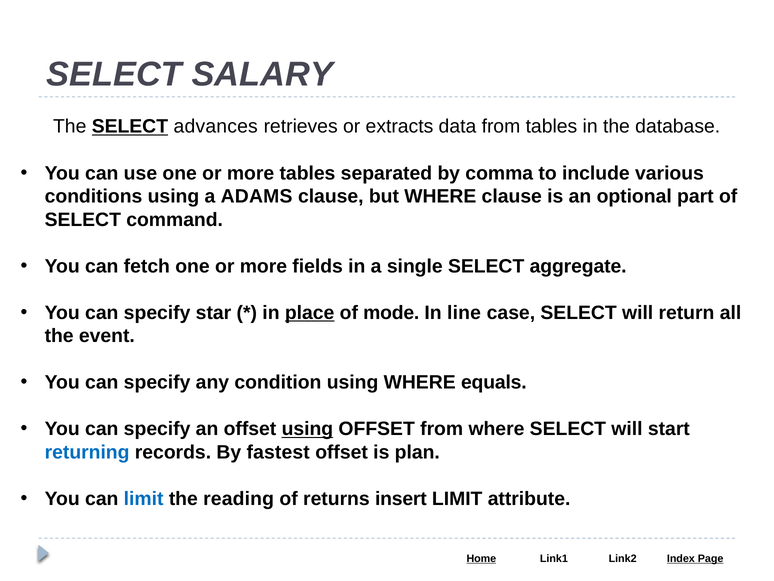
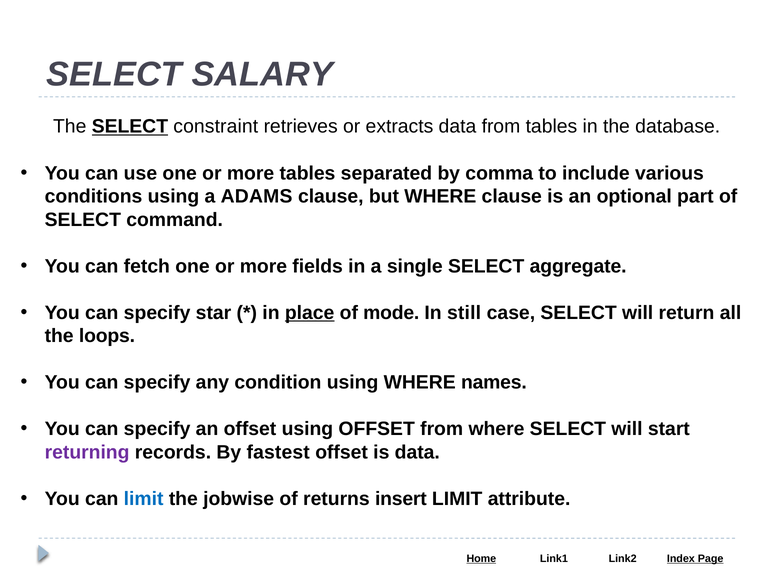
advances: advances -> constraint (216, 126)
line: line -> still (464, 313)
event: event -> loops (107, 336)
equals: equals -> names (494, 382)
using underline: present -> none (307, 429)
returning colour: blue -> purple (87, 452)
is plan: plan -> data (417, 452)
reading: reading -> jobwise (239, 498)
